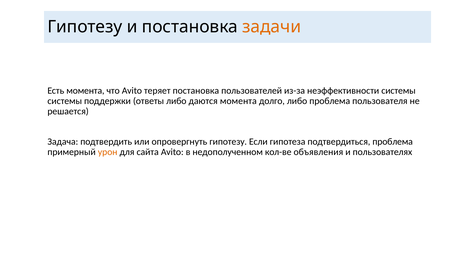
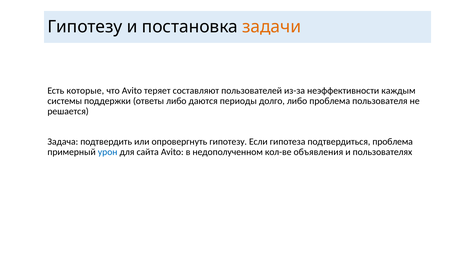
Есть момента: момента -> которые (85, 91)
теряет постановка: постановка -> составляют (196, 91)
неэффективности системы: системы -> каждым (398, 91)
даются момента: момента -> периоды (238, 101)
урон colour: orange -> blue (108, 152)
